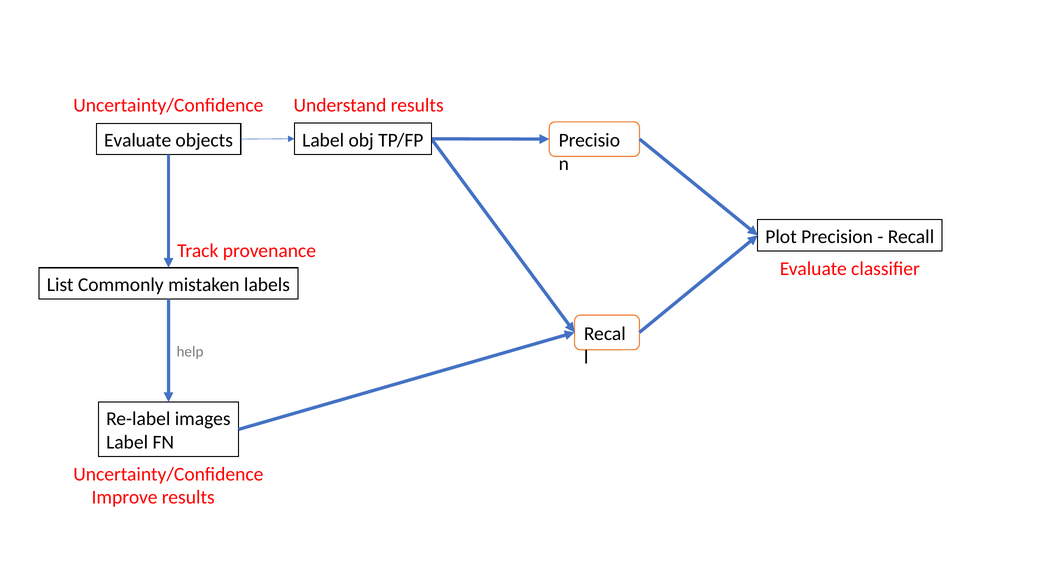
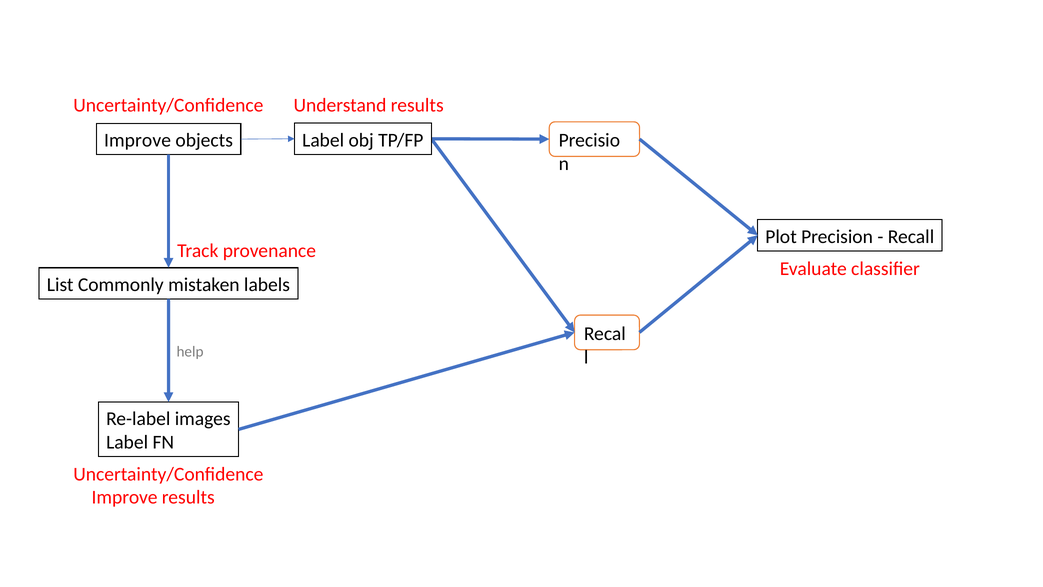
Evaluate: Evaluate -> Improve (138, 140)
